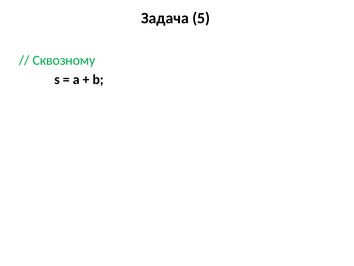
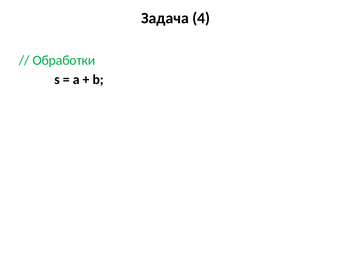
5: 5 -> 4 (201, 18)
Сквозному: Сквозному -> Обработки (64, 60)
